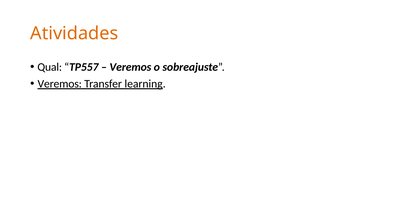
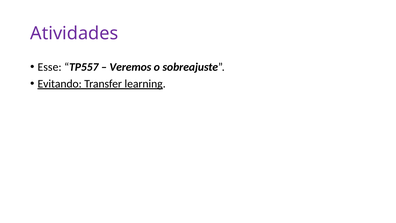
Atividades colour: orange -> purple (74, 33)
Qual: Qual -> Esse (50, 67)
Veremos: Veremos -> Evitando (60, 84)
